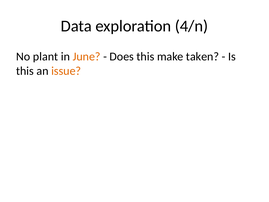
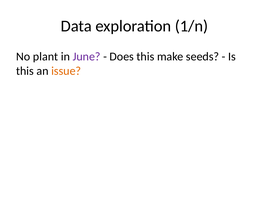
4/n: 4/n -> 1/n (191, 26)
June colour: orange -> purple (87, 56)
taken: taken -> seeds (203, 56)
